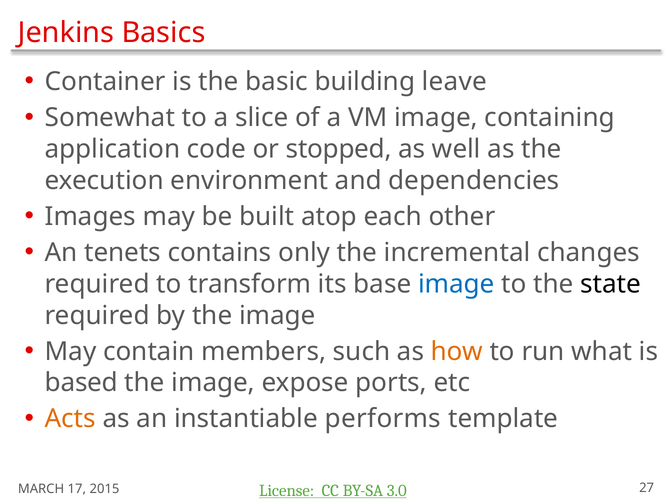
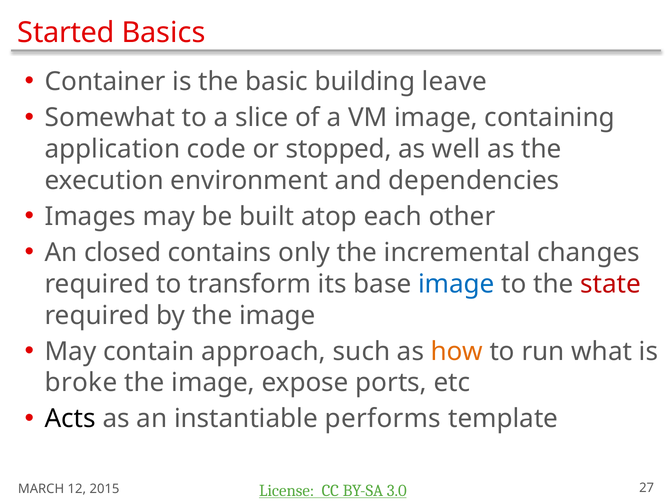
Jenkins: Jenkins -> Started (66, 33)
tenets: tenets -> closed (123, 253)
state colour: black -> red (611, 284)
members: members -> approach (264, 351)
based: based -> broke (81, 383)
Acts colour: orange -> black (70, 419)
17: 17 -> 12 (77, 489)
